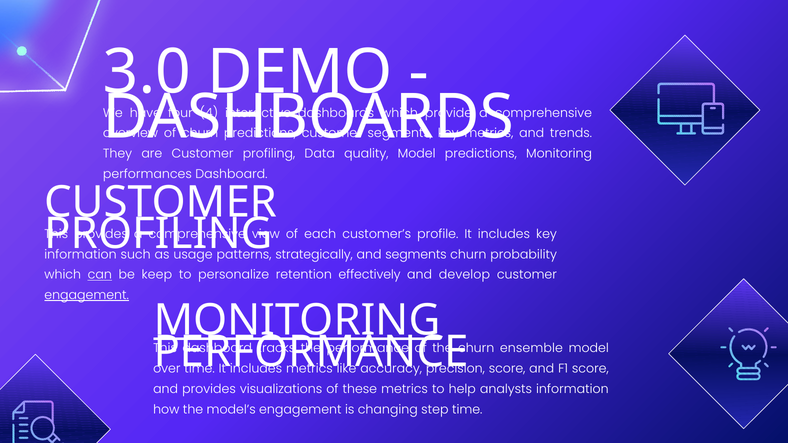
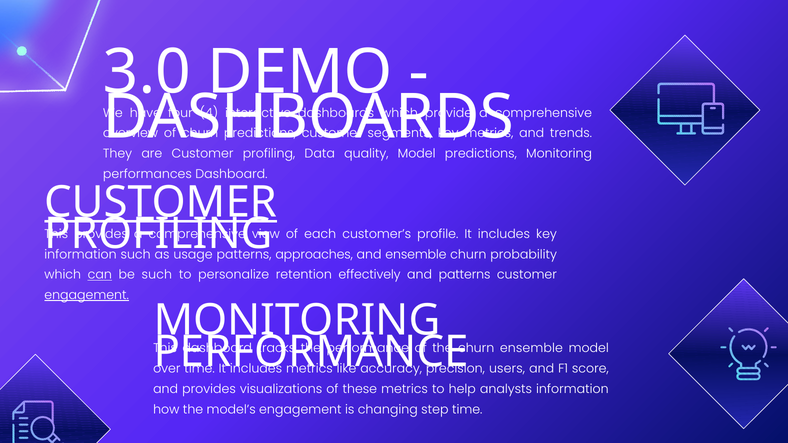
CUSTOMER underline: none -> present (161, 202)
strategically: strategically -> approaches (314, 255)
and segments: segments -> ensemble (416, 255)
be keep: keep -> such (157, 275)
and develop: develop -> patterns (465, 275)
MONITORING underline: present -> none (297, 320)
score: score -> users (507, 369)
